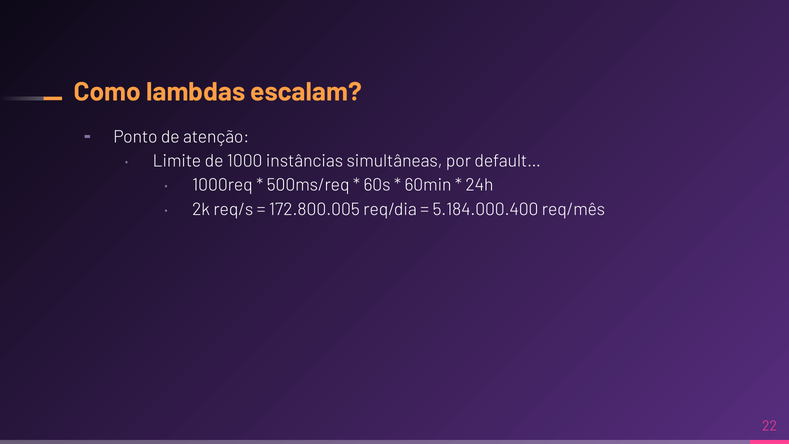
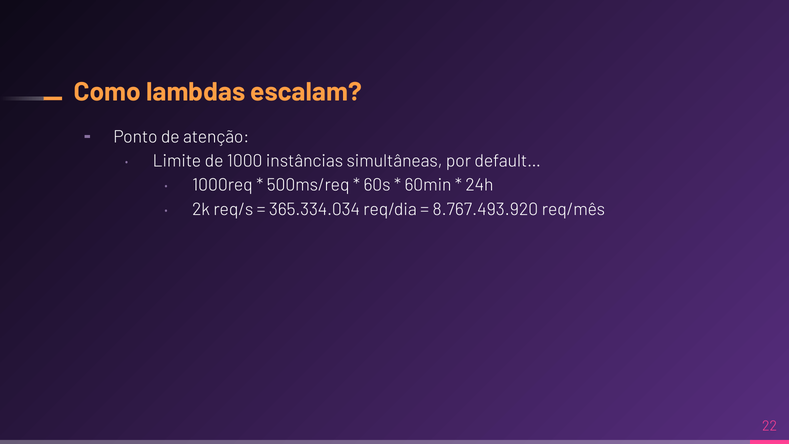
172.800.005: 172.800.005 -> 365.334.034 (314, 209)
5.184.000.400: 5.184.000.400 -> 8.767.493.920 (485, 209)
